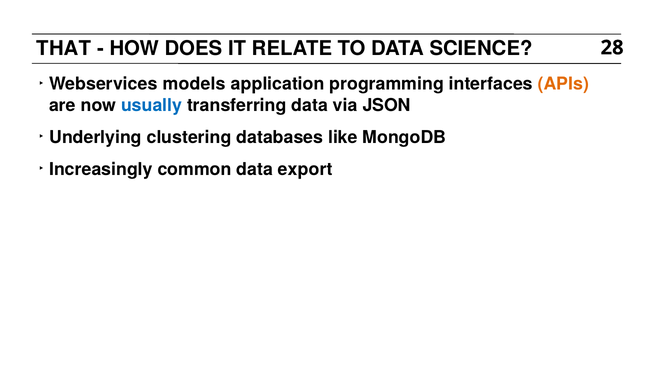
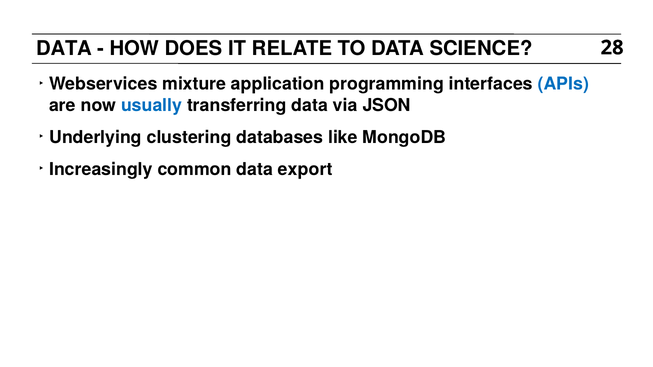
THAT: THAT -> DATA (64, 48)
models: models -> mixture (194, 84)
APIs colour: orange -> blue (563, 84)
